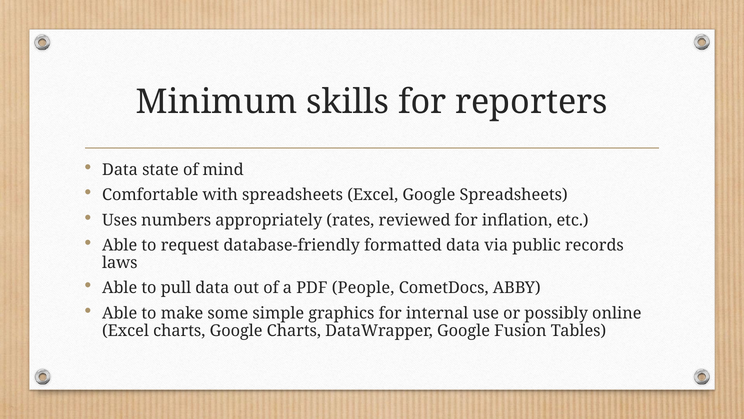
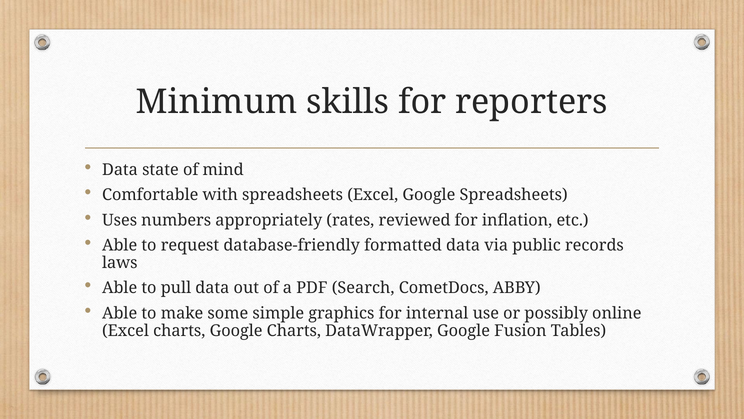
People: People -> Search (363, 288)
